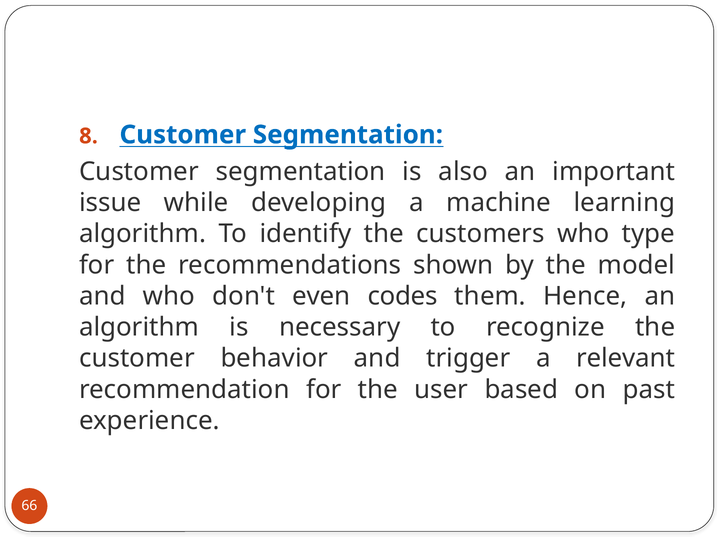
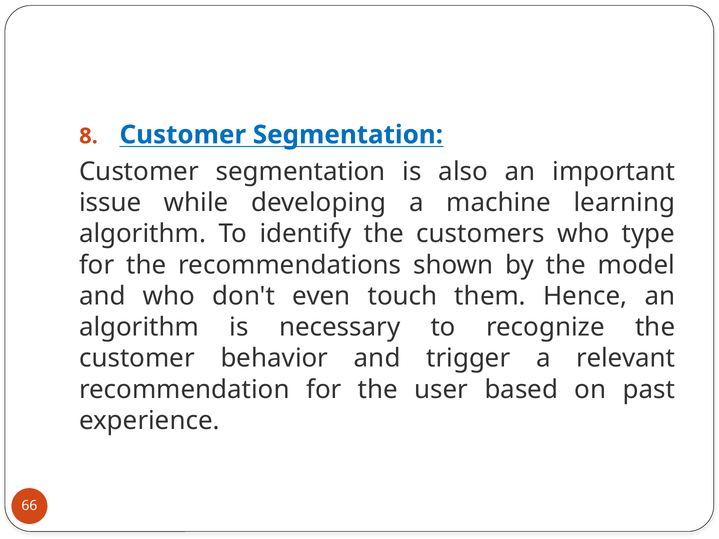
codes: codes -> touch (402, 296)
